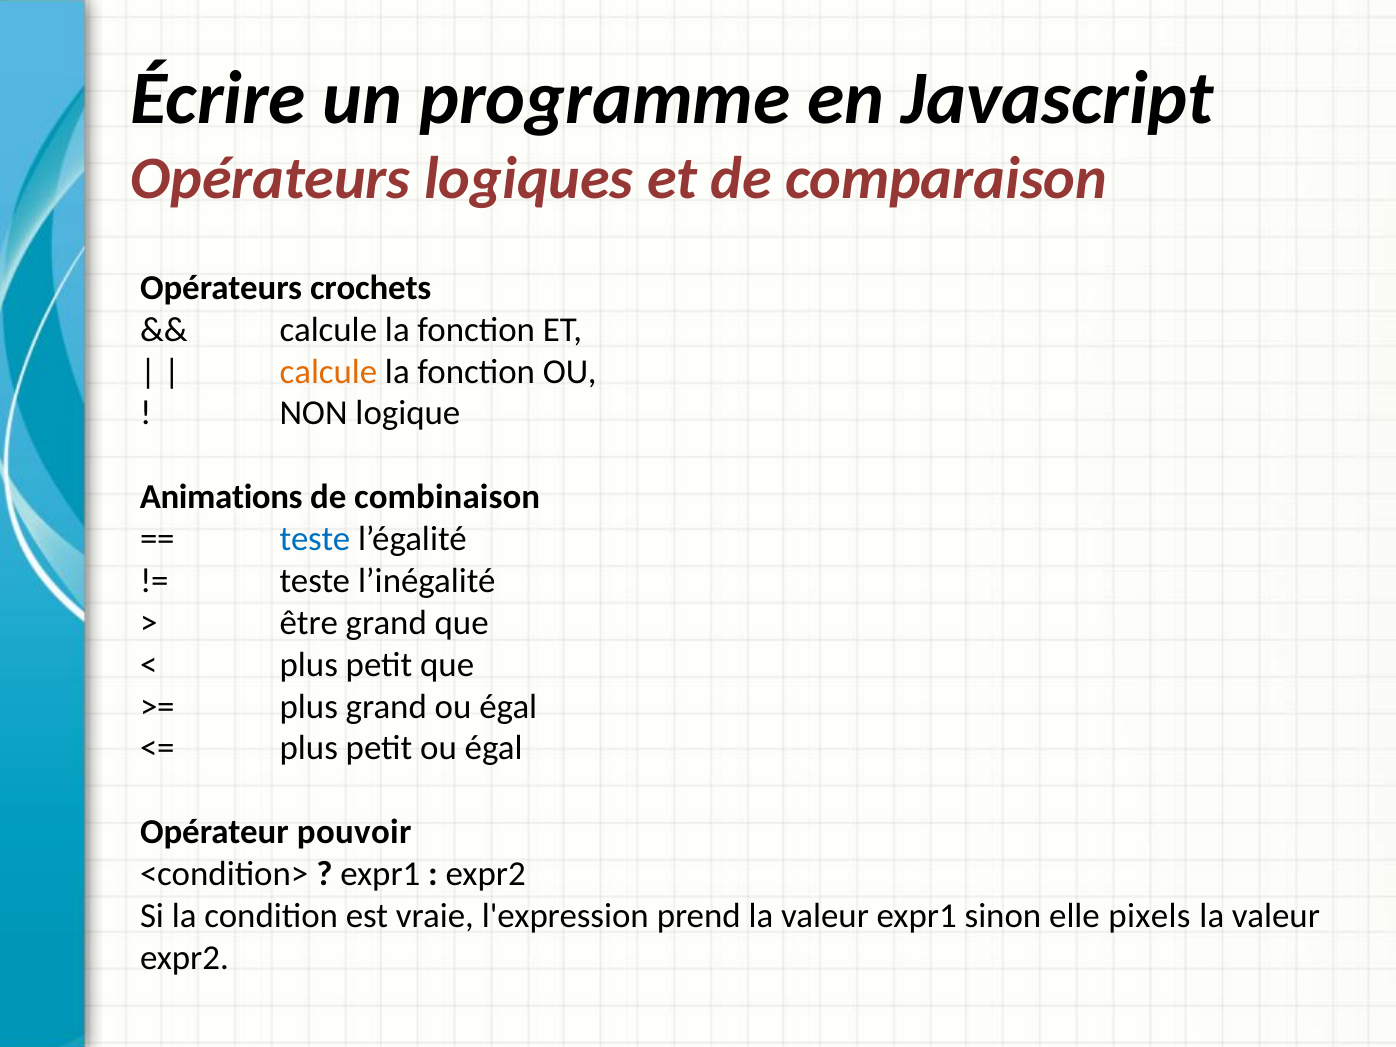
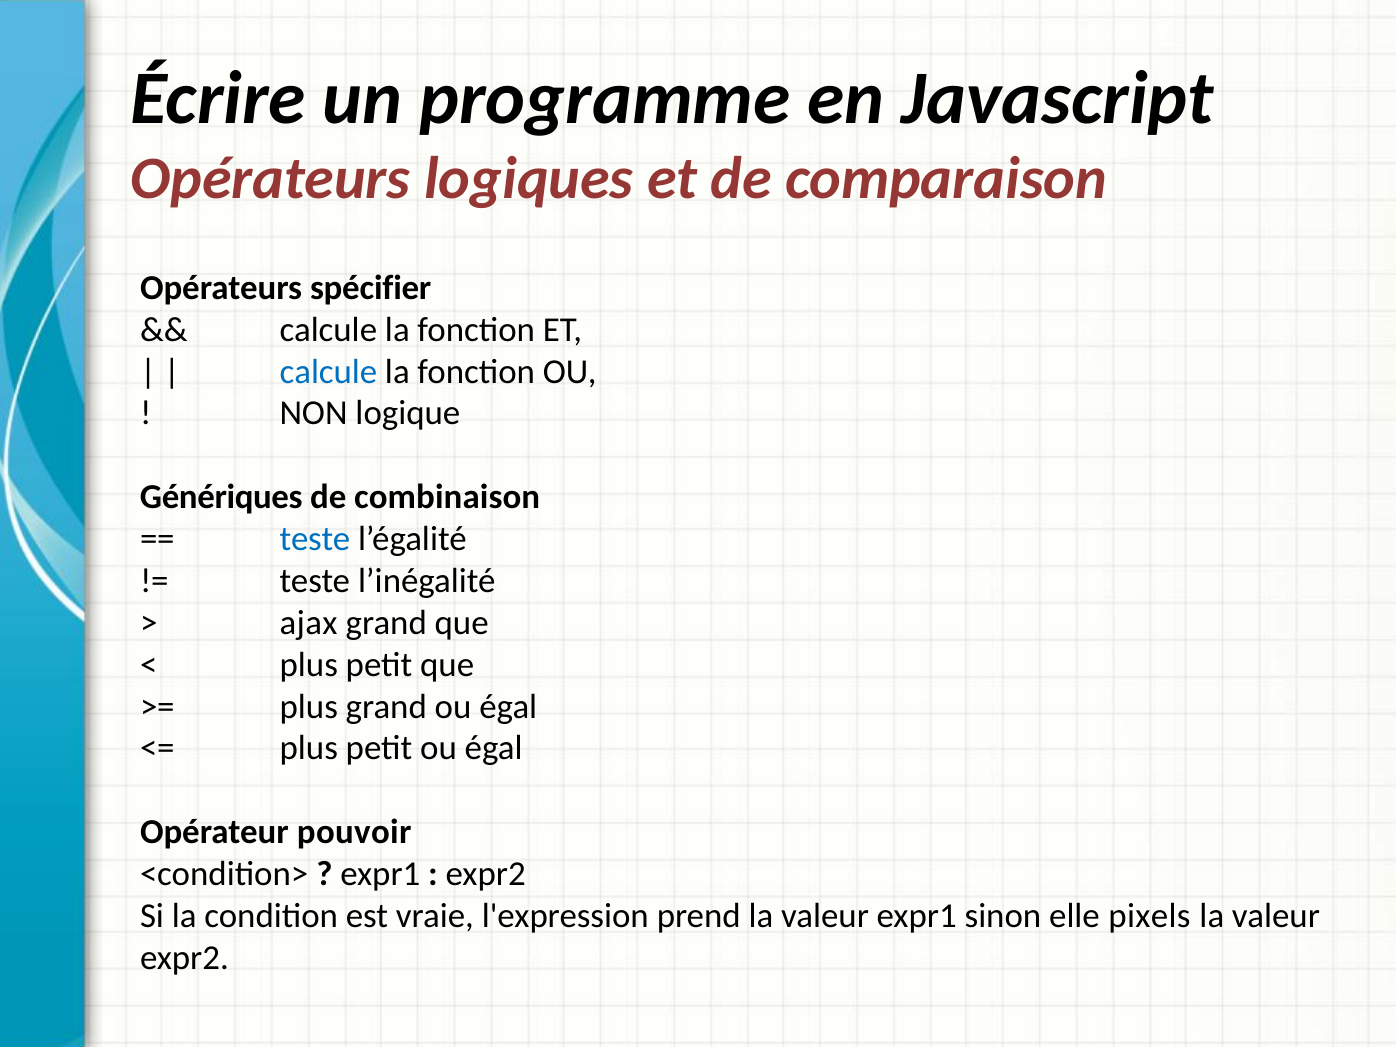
crochets: crochets -> spécifier (371, 288)
calcule colour: orange -> blue (328, 372)
Animations: Animations -> Génériques (221, 497)
être: être -> ajax (309, 623)
